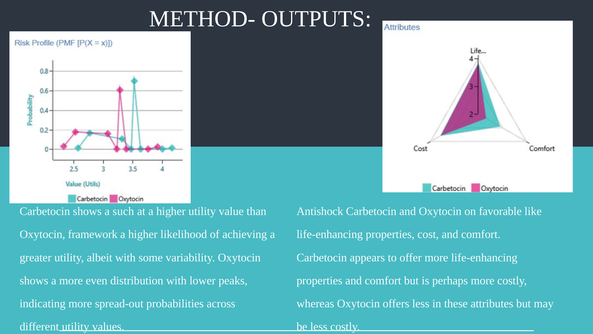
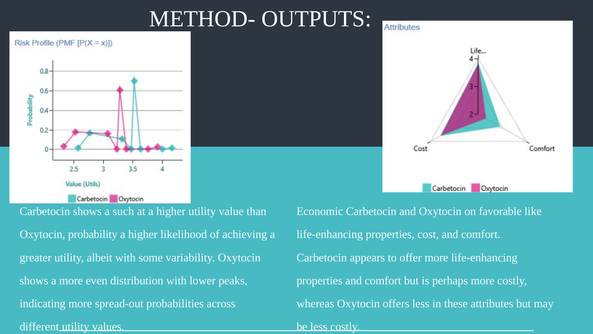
Antishock: Antishock -> Economic (320, 211)
framework: framework -> probability (93, 234)
